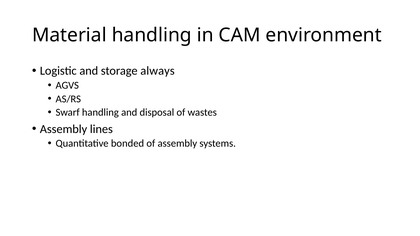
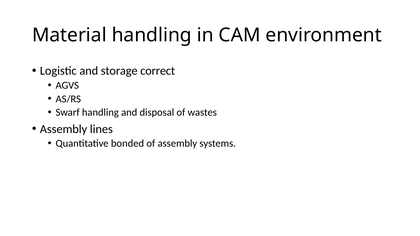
always: always -> correct (158, 71)
